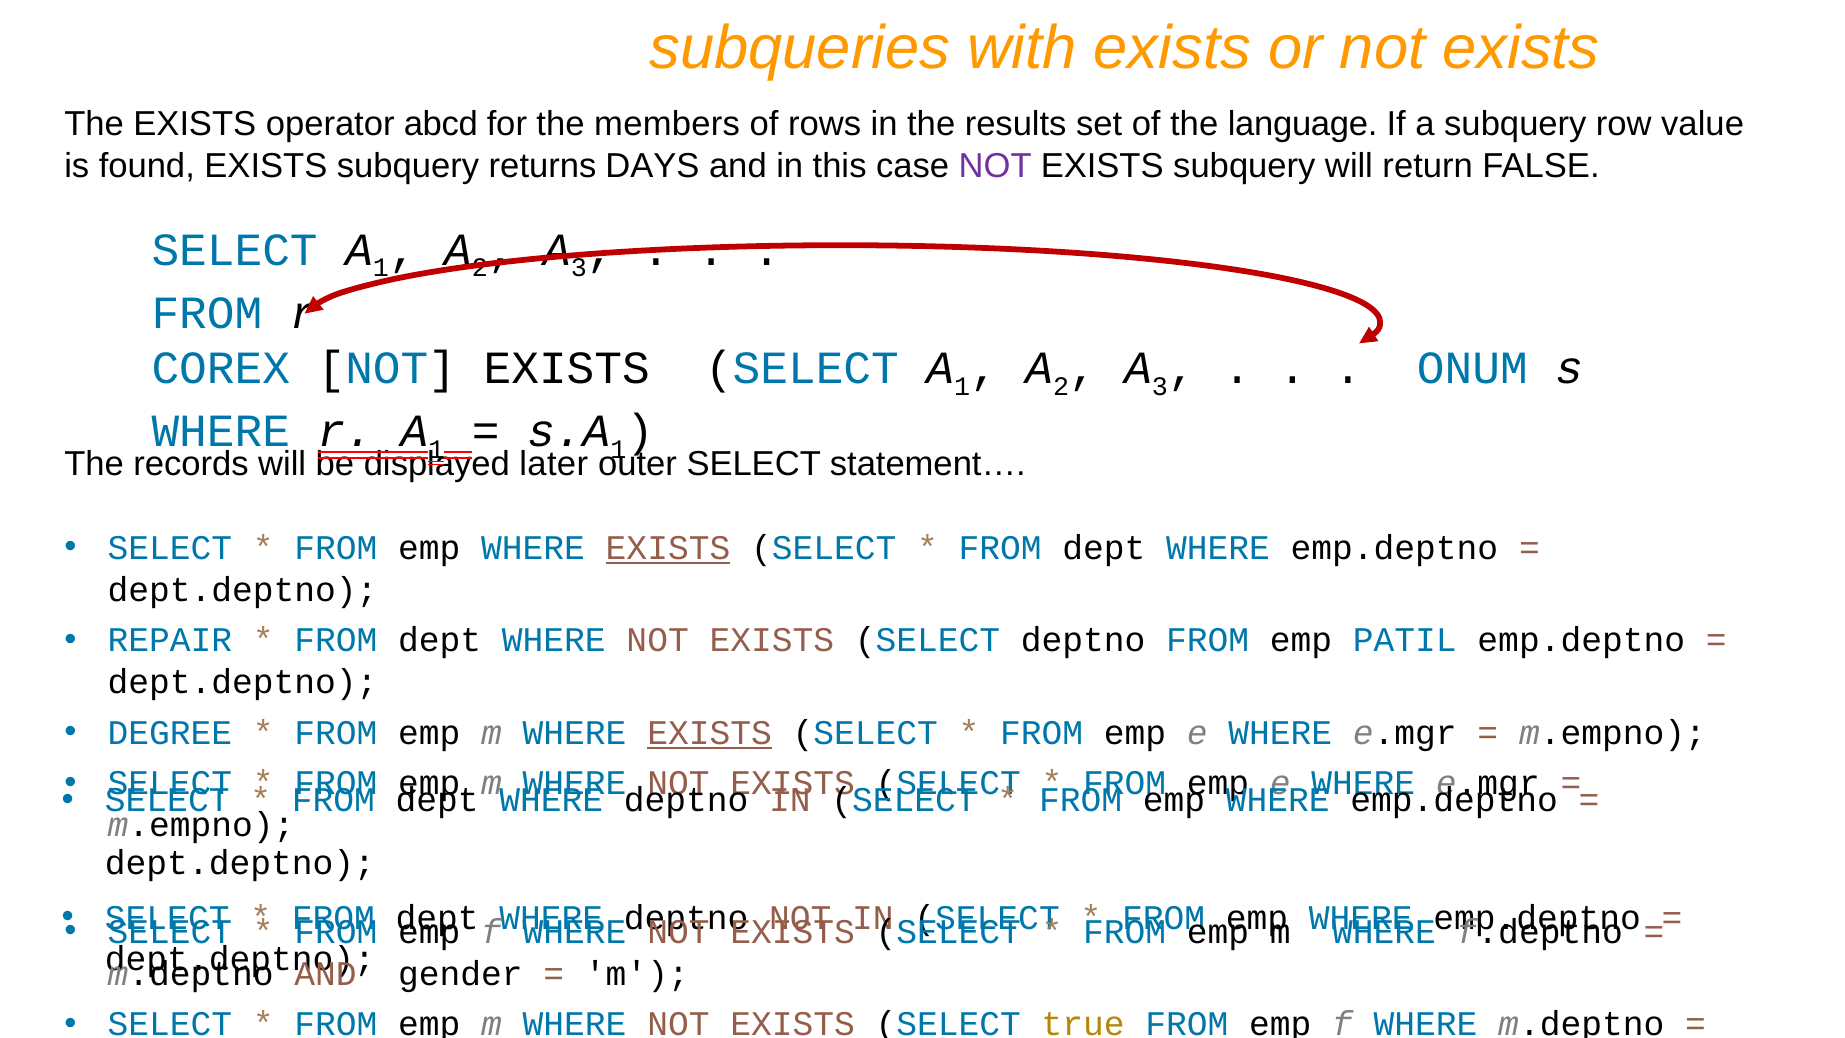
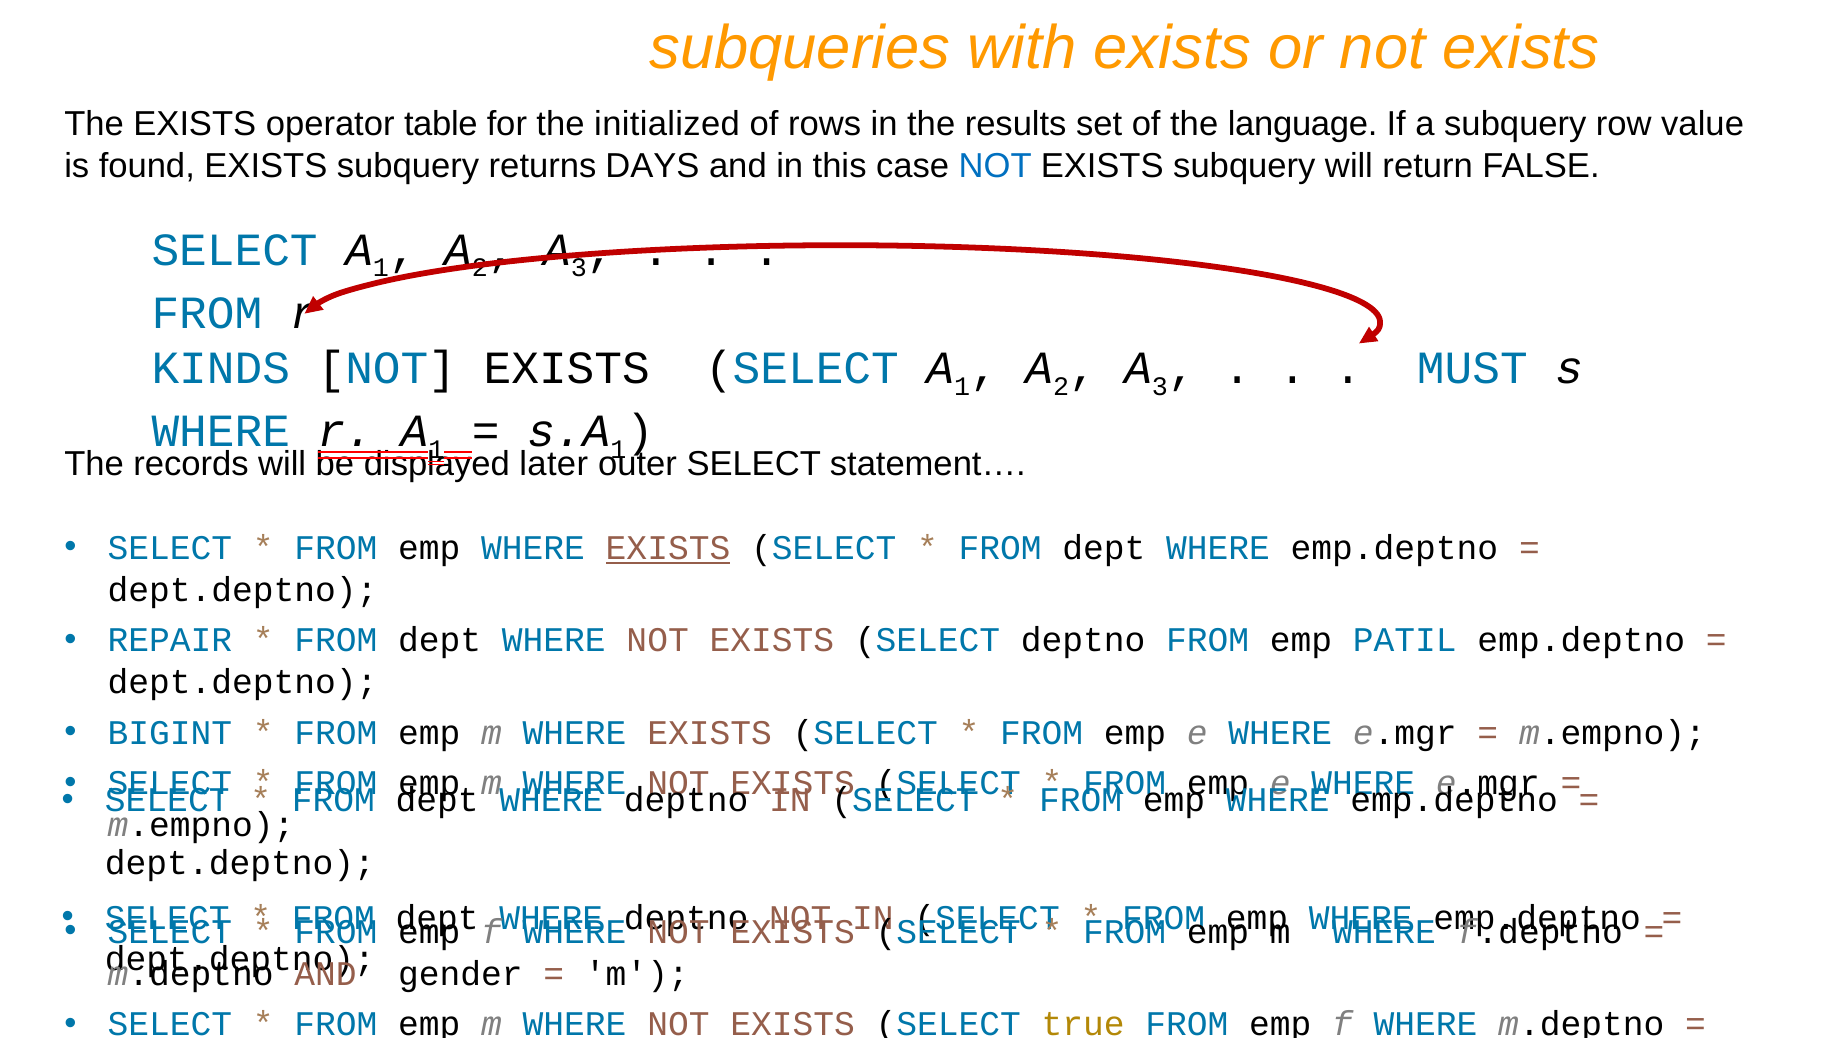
abcd: abcd -> table (441, 124)
members: members -> initialized (667, 124)
NOT colour: purple -> blue (995, 166)
COREX: COREX -> KINDS (221, 368)
ONUM: ONUM -> MUST (1472, 368)
DEGREE: DEGREE -> BIGINT (170, 733)
EXISTS underline: present -> none (710, 733)
